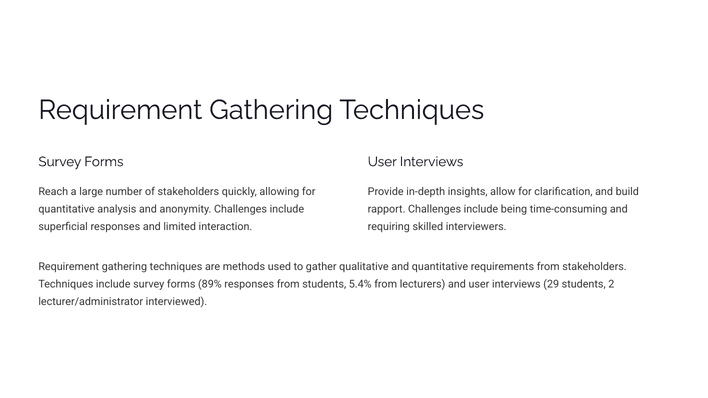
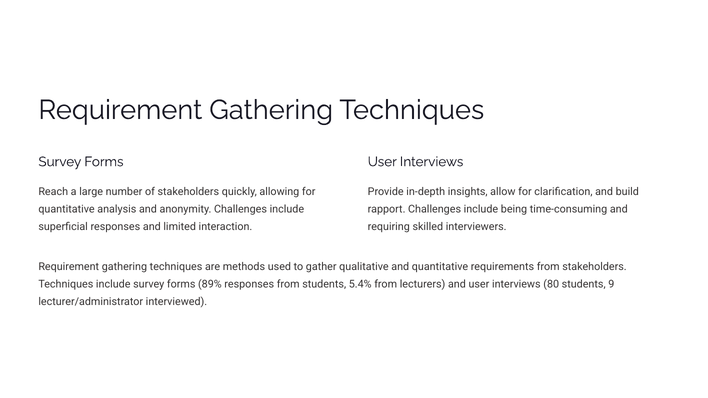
29: 29 -> 80 (551, 284)
2: 2 -> 9 (611, 284)
